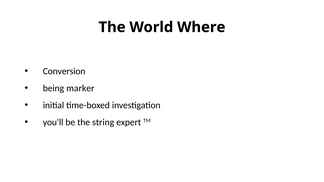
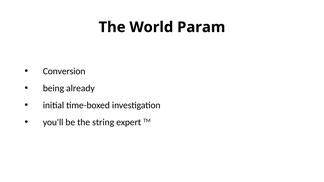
Where: Where -> Param (201, 27)
marker: marker -> already (80, 88)
